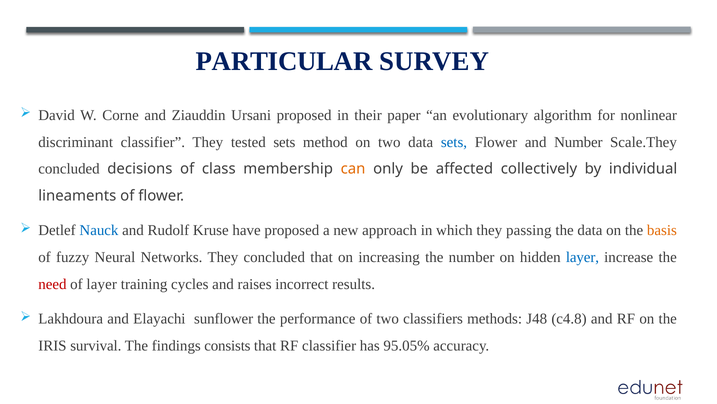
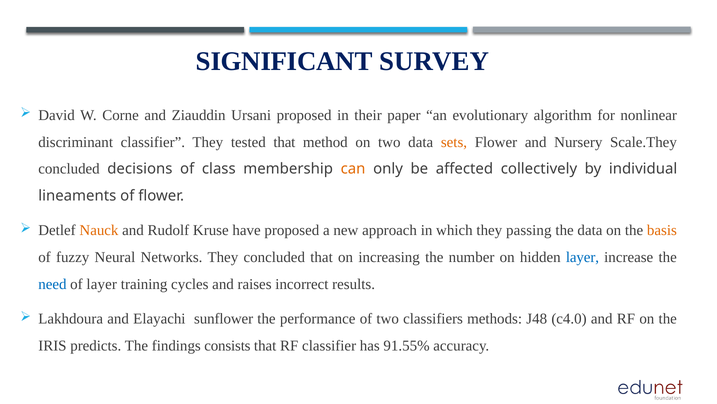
PARTICULAR: PARTICULAR -> SIGNIFICANT (284, 61)
tested sets: sets -> that (284, 142)
sets colour: blue -> orange (454, 142)
and Number: Number -> Nursery (578, 142)
Nauck colour: blue -> orange (99, 230)
need colour: red -> blue (52, 284)
c4.8: c4.8 -> c4.0 (569, 318)
survival: survival -> predicts (96, 345)
95.05%: 95.05% -> 91.55% (407, 345)
